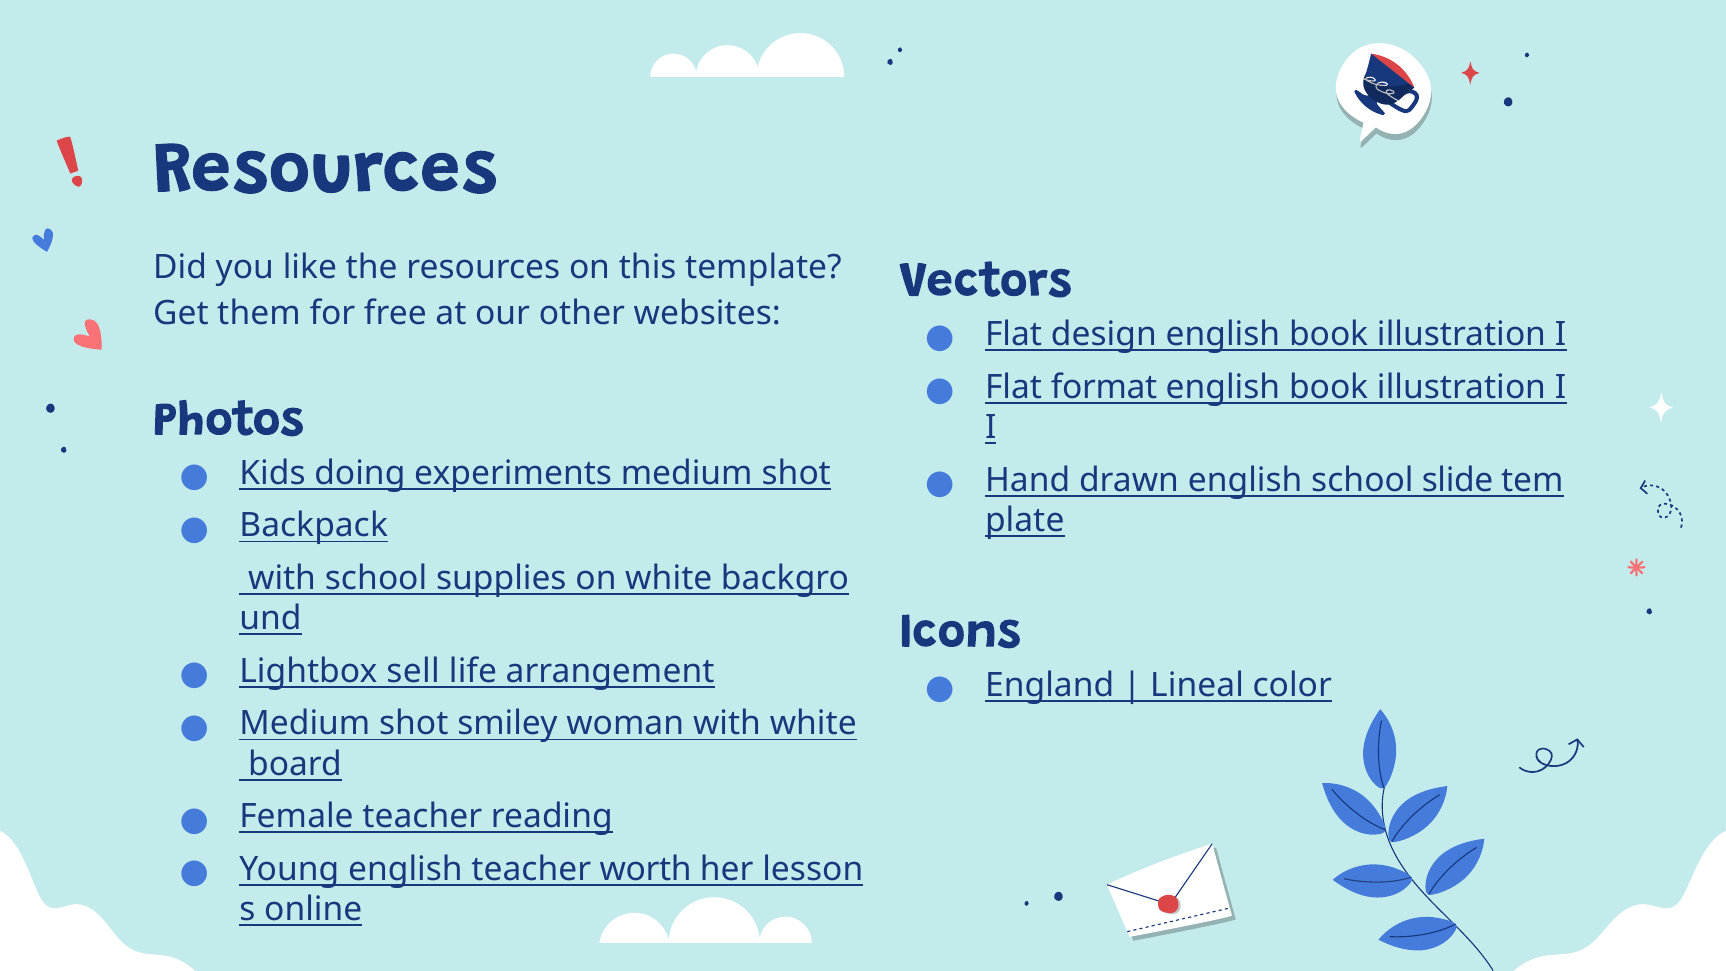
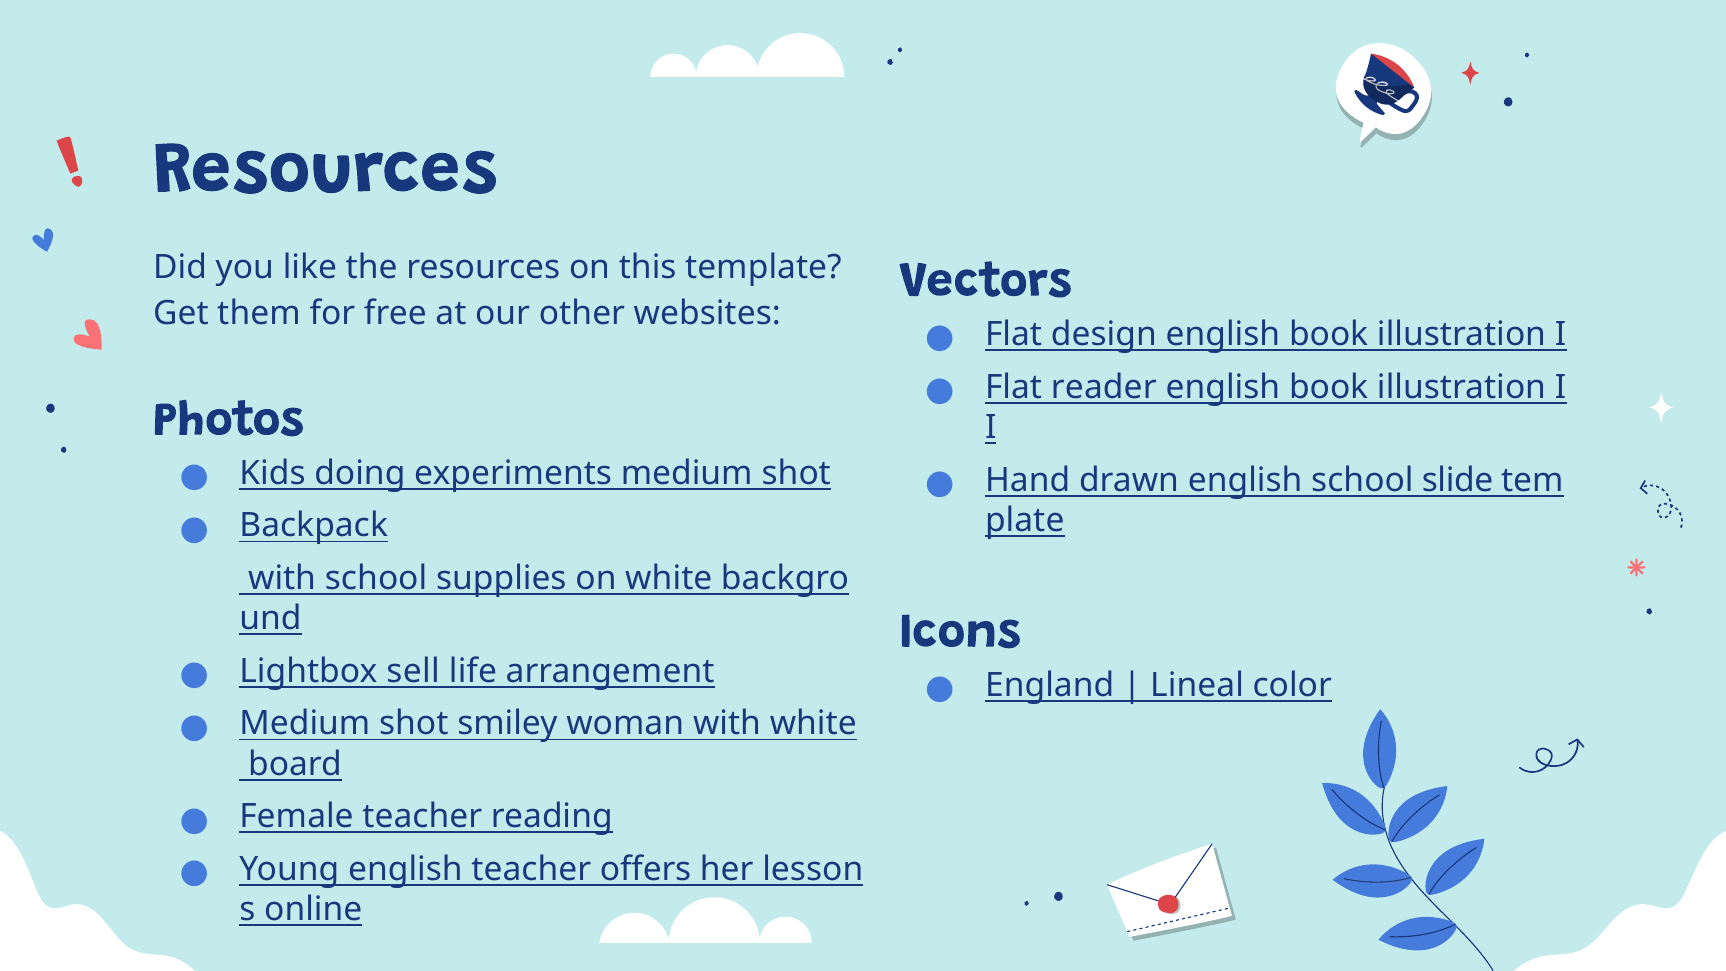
format: format -> reader (1104, 387)
worth: worth -> offers (646, 869)
